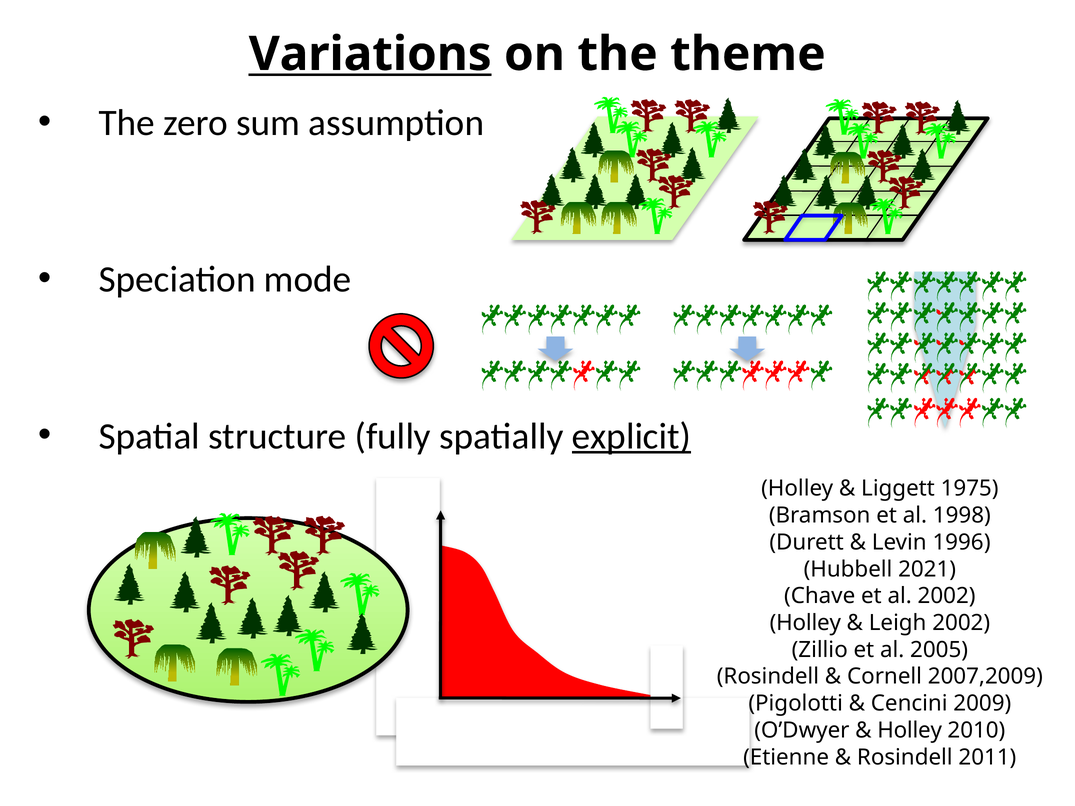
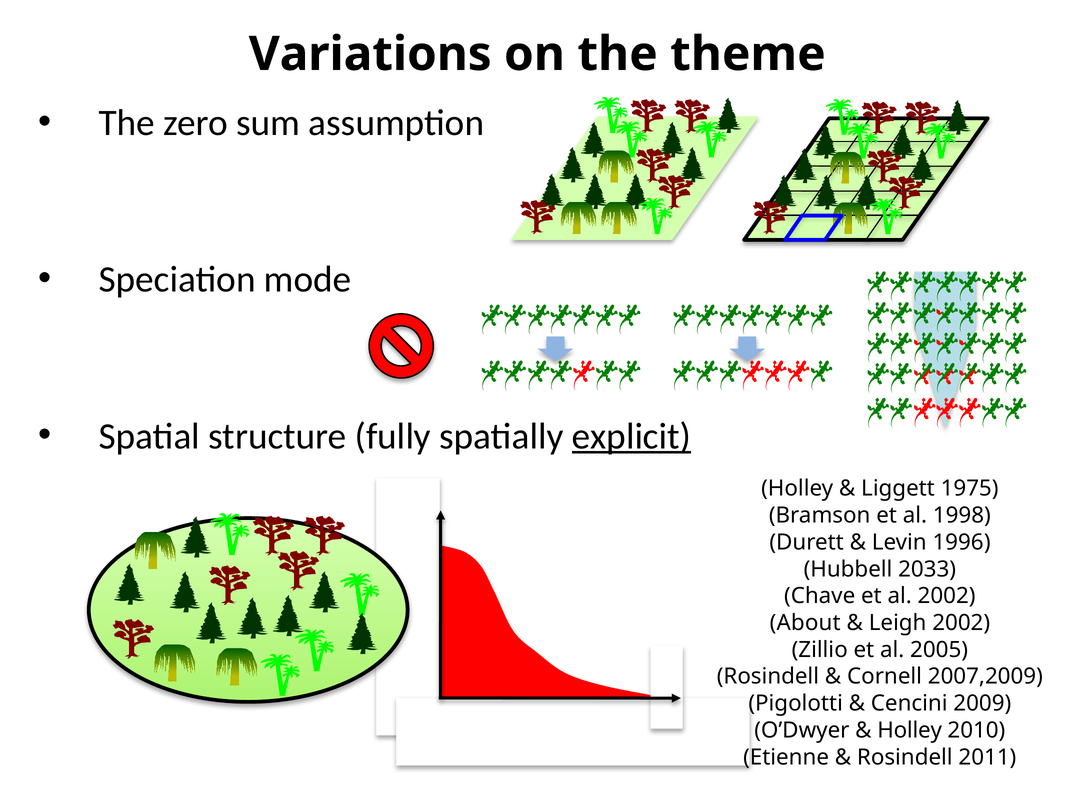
Variations underline: present -> none (370, 54)
2021: 2021 -> 2033 (927, 569)
Holley: Holley -> About (805, 623)
